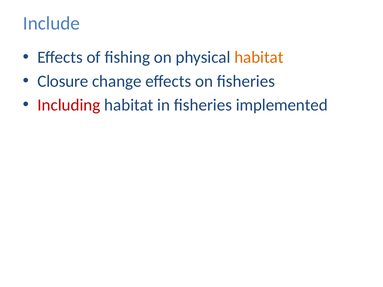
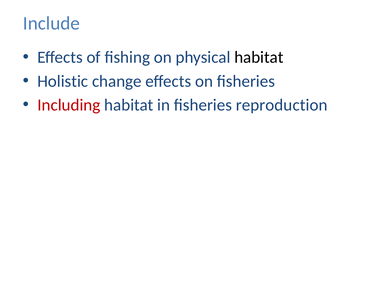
habitat colour: orange -> black (259, 57)
Closure: Closure -> Holistic (63, 81)
implemented: implemented -> reproduction (282, 105)
